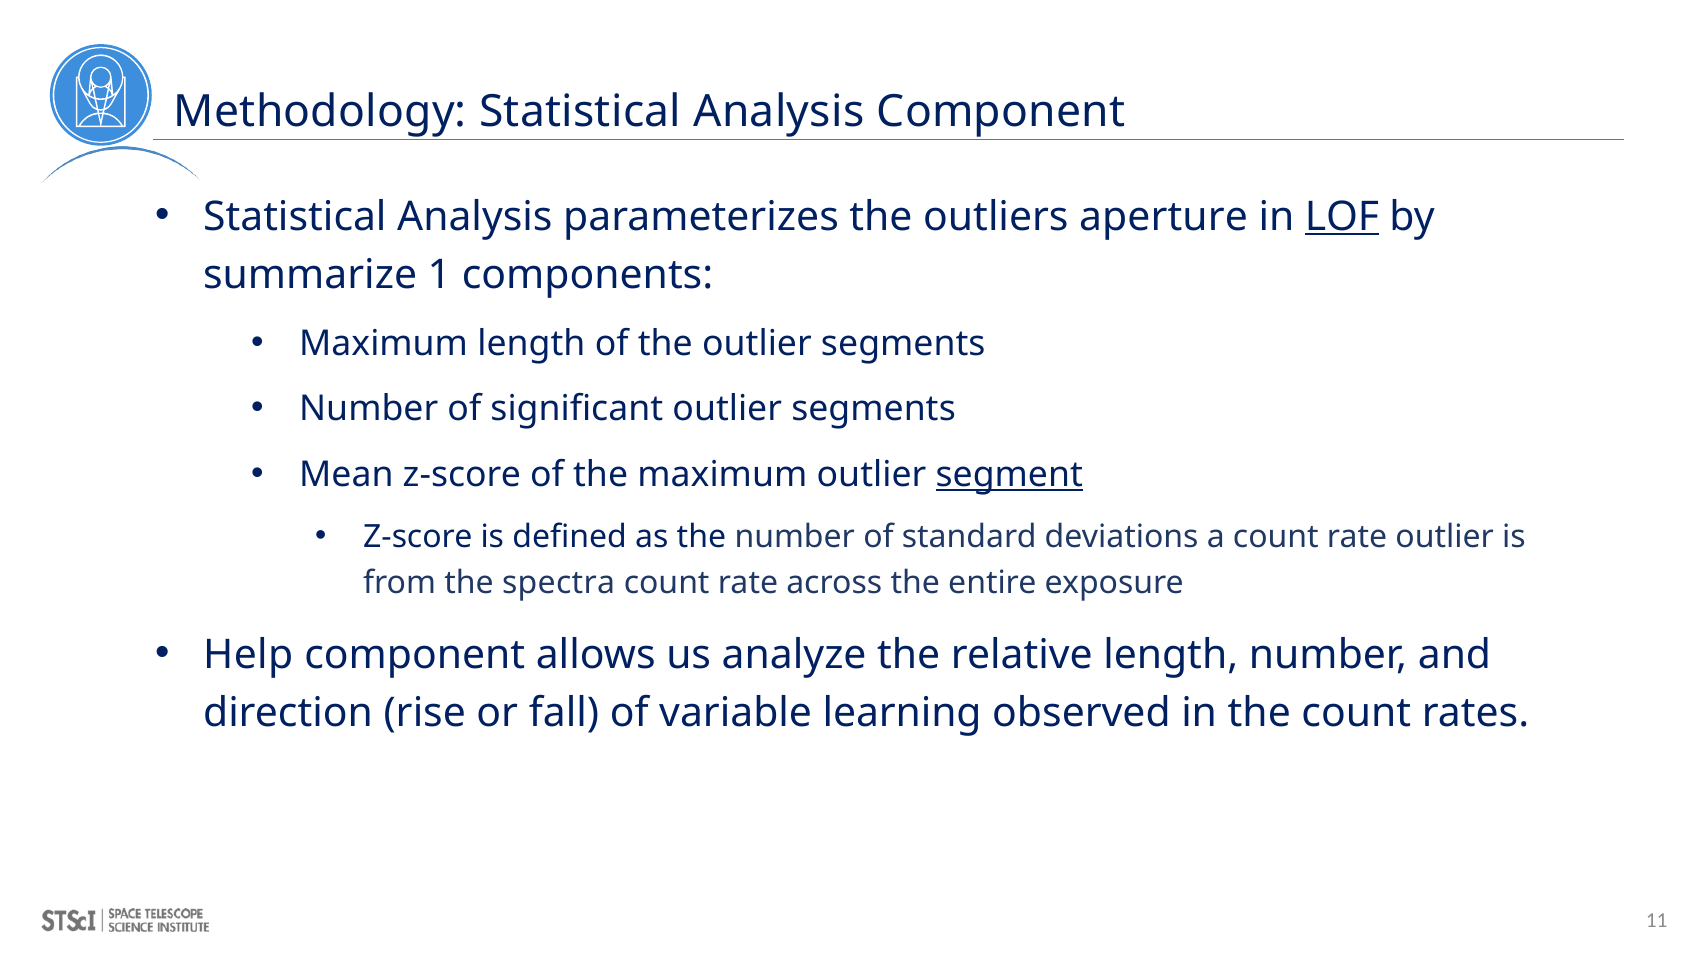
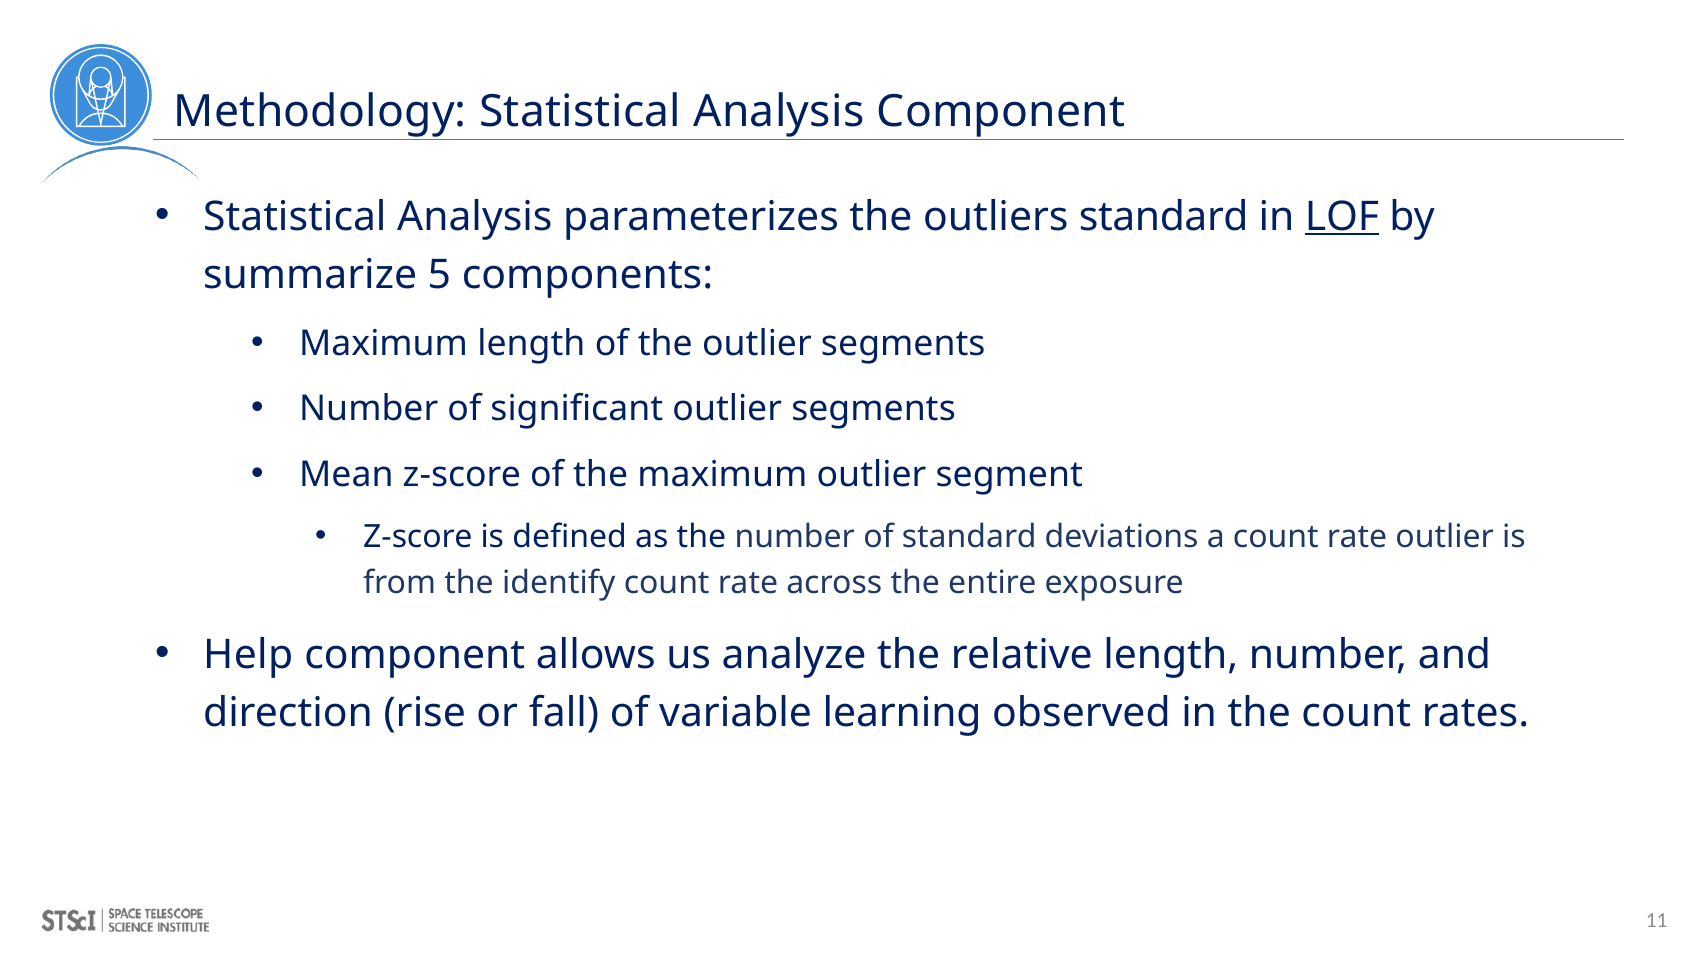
outliers aperture: aperture -> standard (1164, 217)
1: 1 -> 5 (439, 275)
segment underline: present -> none (1009, 474)
spectra: spectra -> identify (559, 583)
